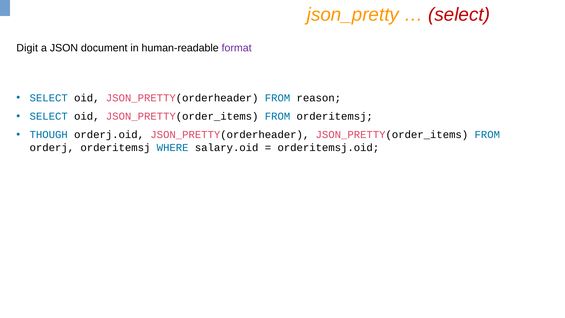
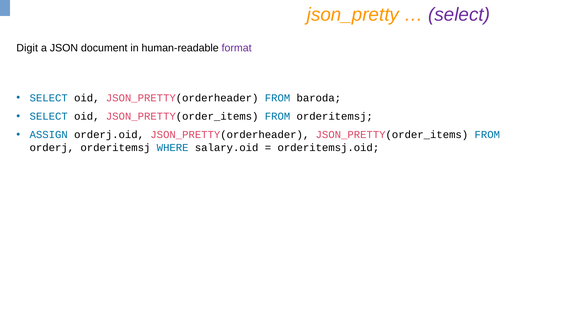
select colour: red -> purple (459, 15)
reason: reason -> baroda (319, 98)
THOUGH: THOUGH -> ASSIGN (49, 135)
